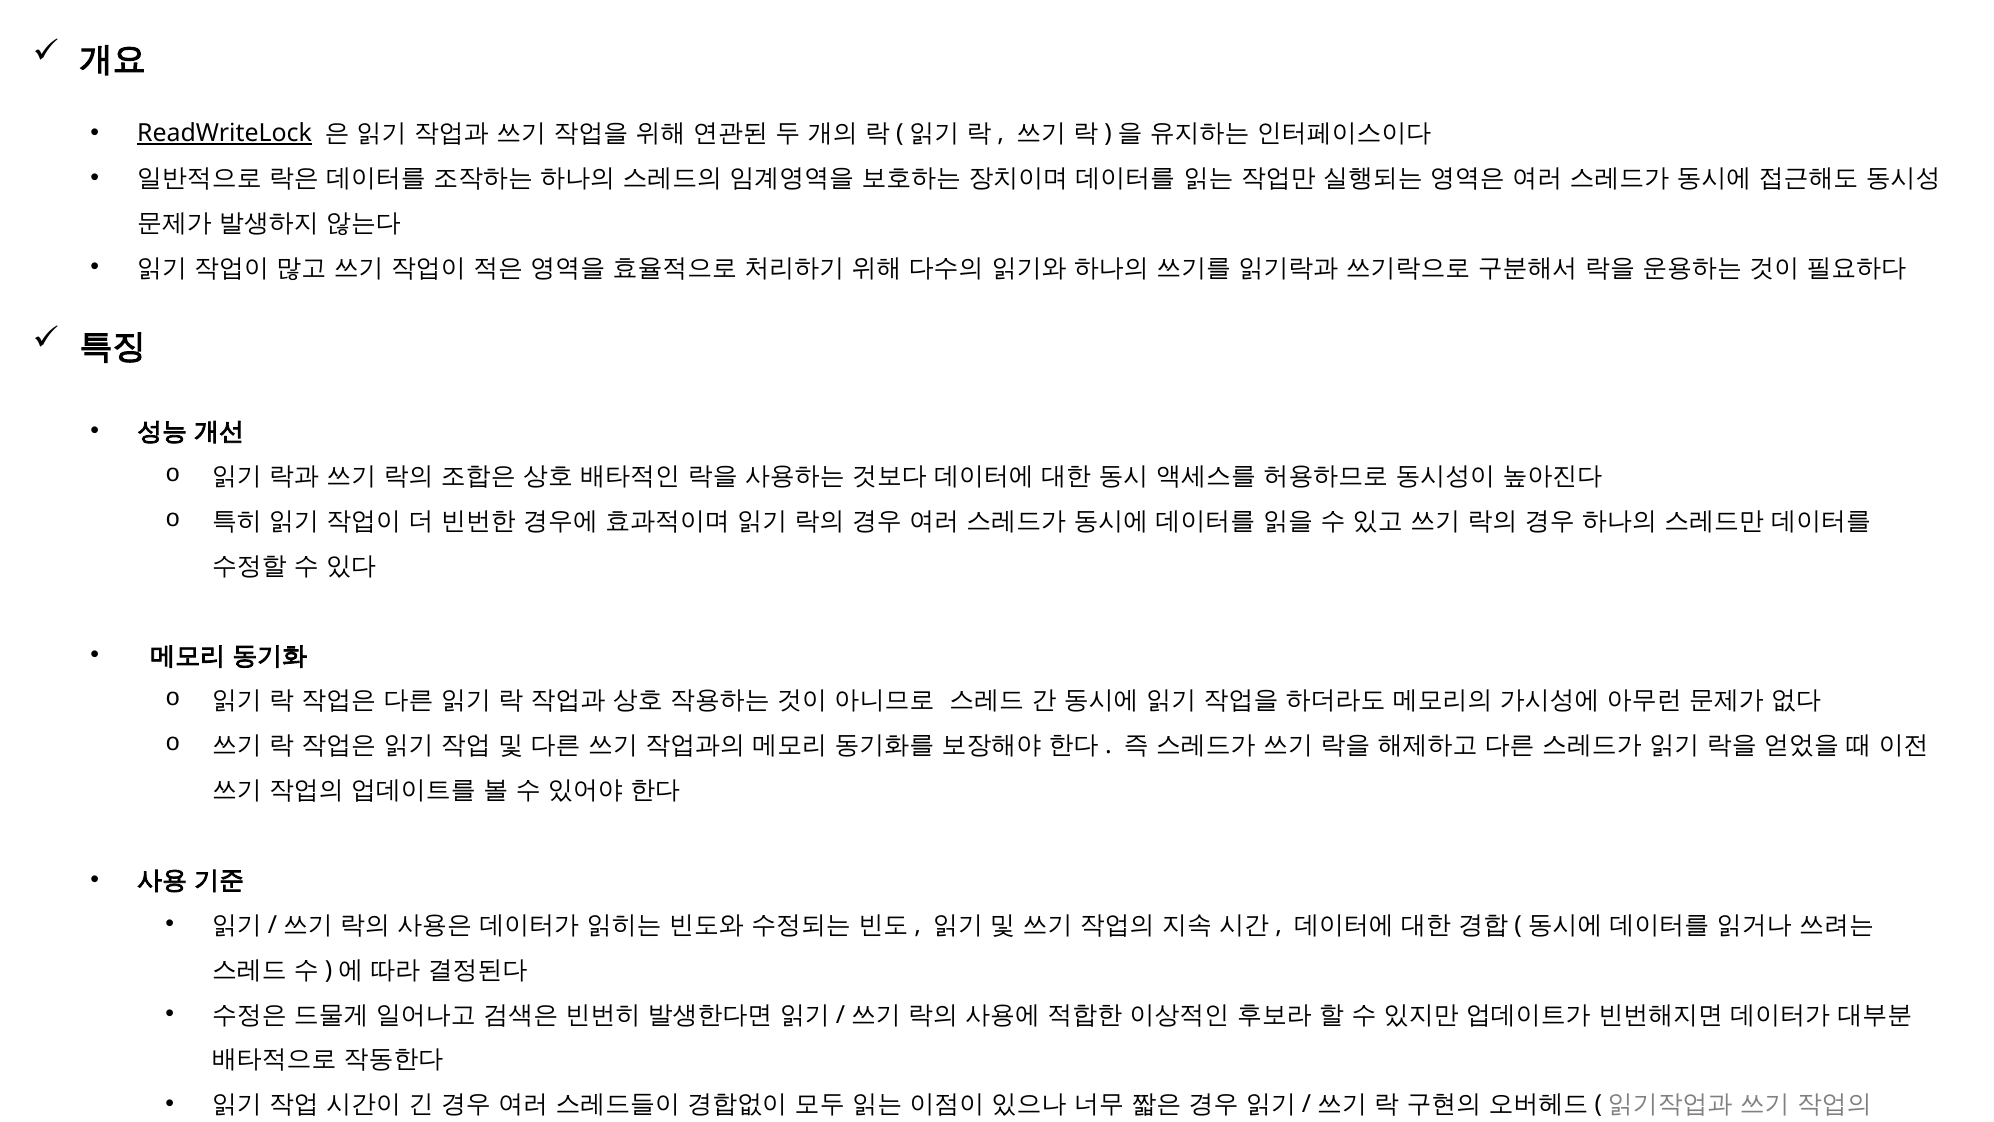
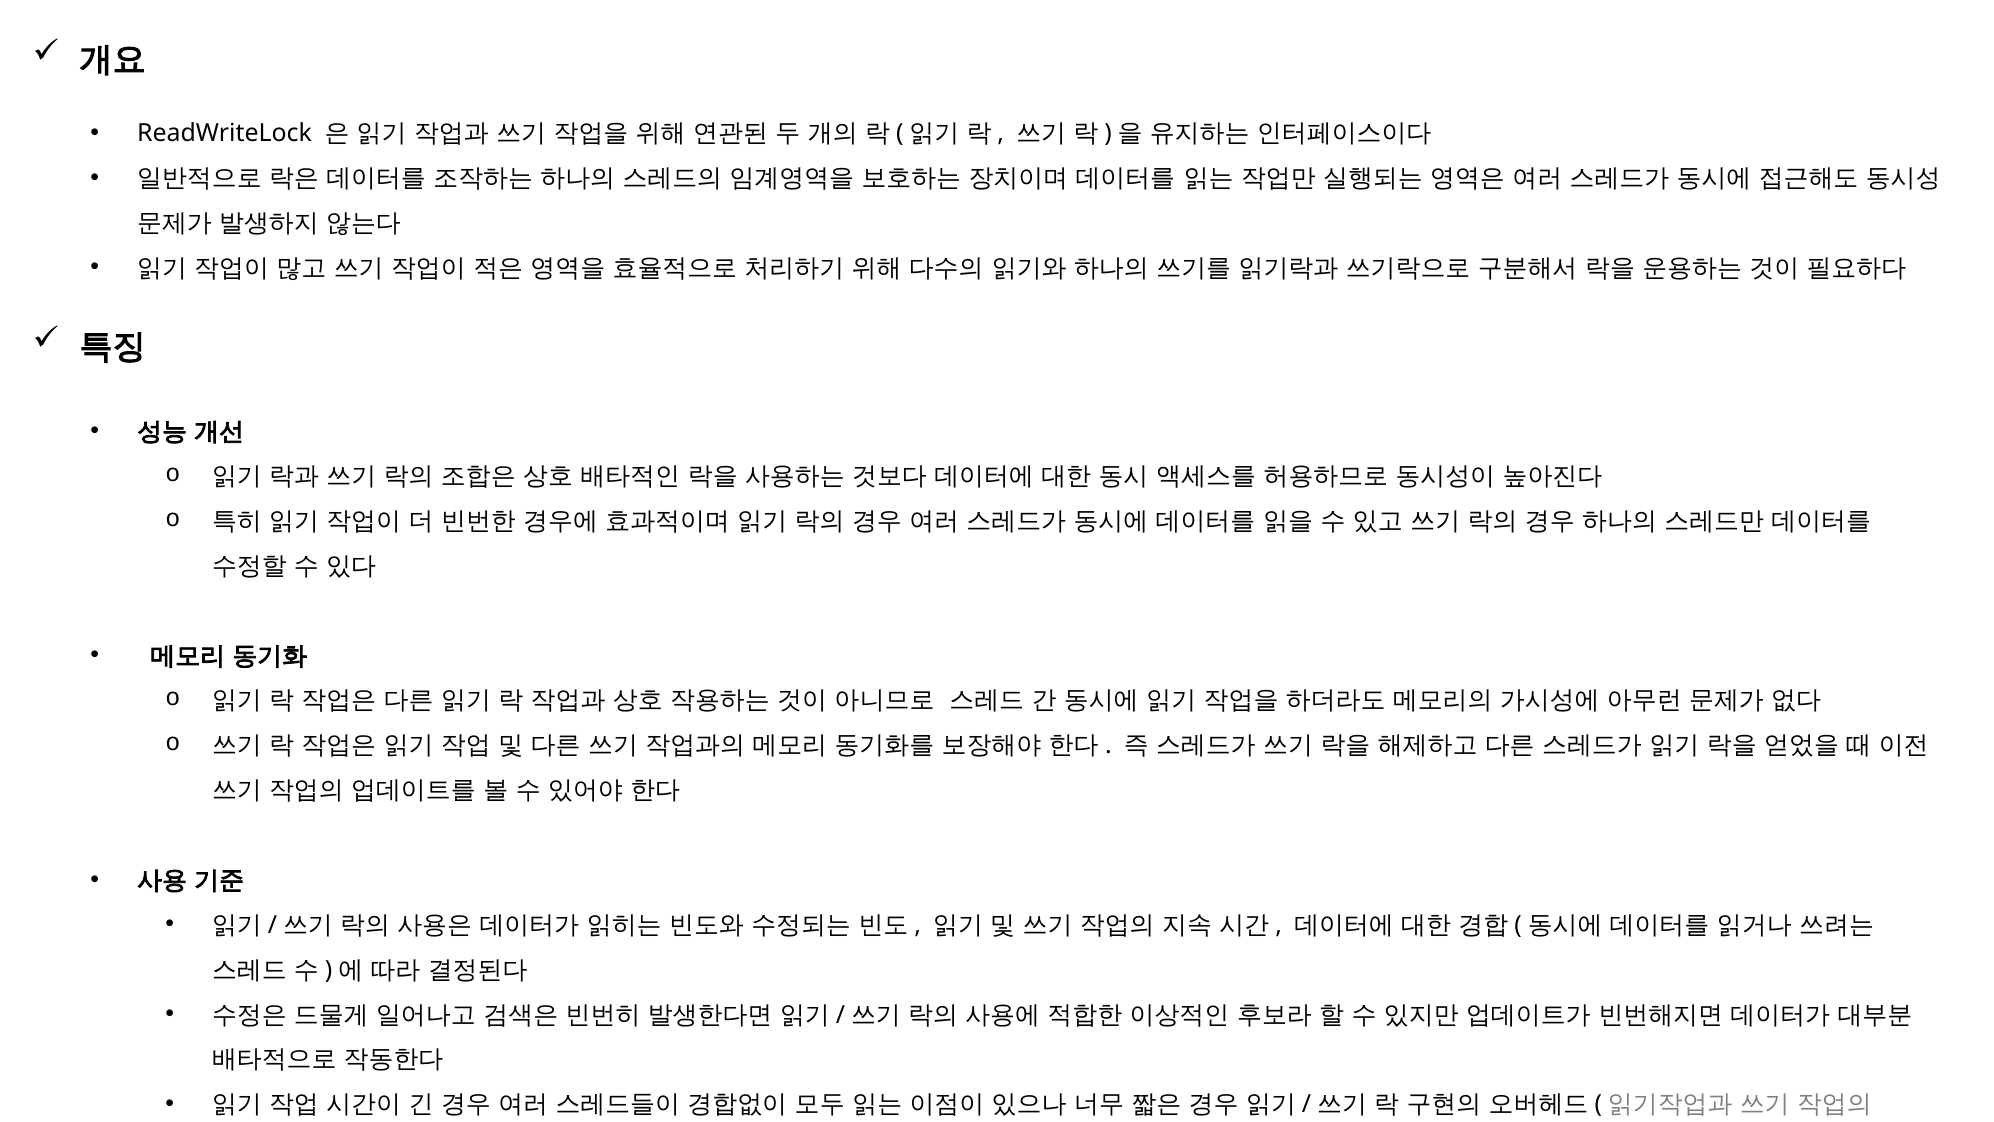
ReadWriteLock underline: present -> none (225, 133)
